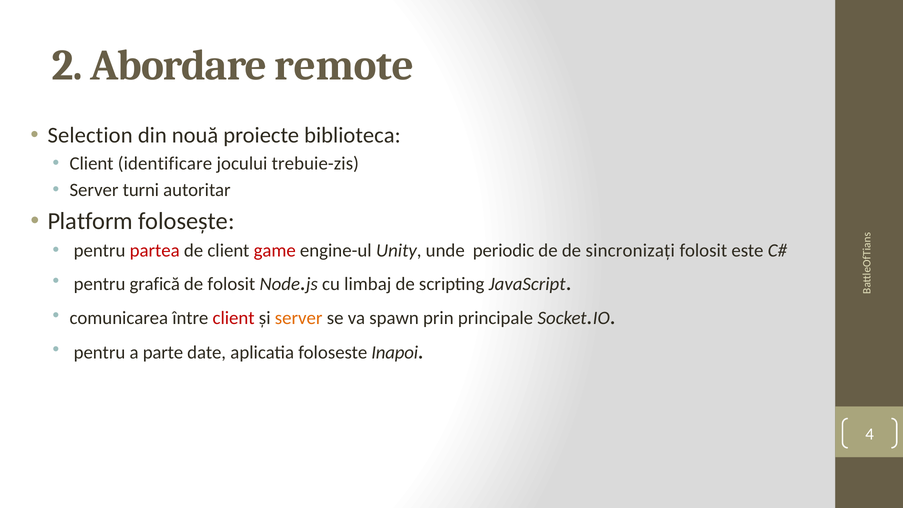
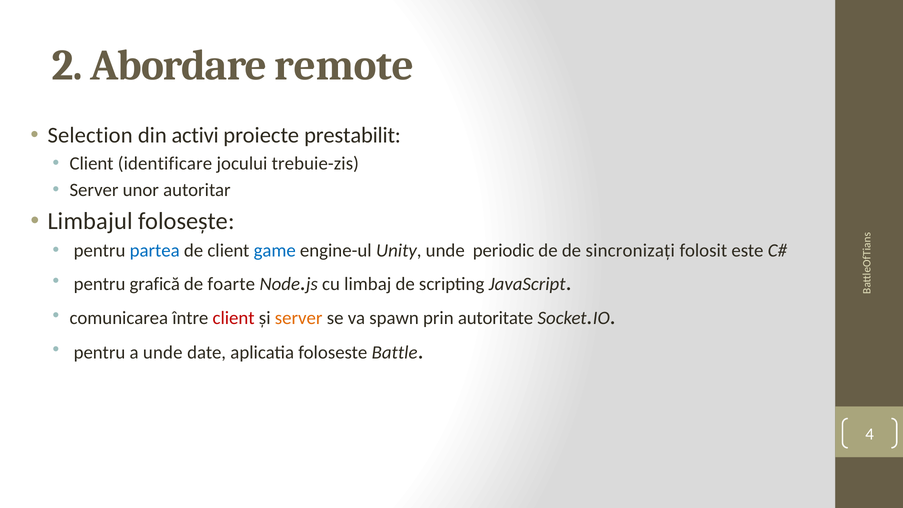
nouă: nouă -> activi (195, 135)
biblioteca: biblioteca -> prestabilit (353, 135)
turni: turni -> unor (141, 190)
Platform: Platform -> Limbajul (90, 221)
partea colour: red -> blue (155, 251)
game colour: red -> blue (275, 251)
de folosit: folosit -> foarte (231, 284)
principale: principale -> autoritate (496, 318)
a parte: parte -> unde (163, 352)
Inapoi: Inapoi -> Battle (395, 352)
